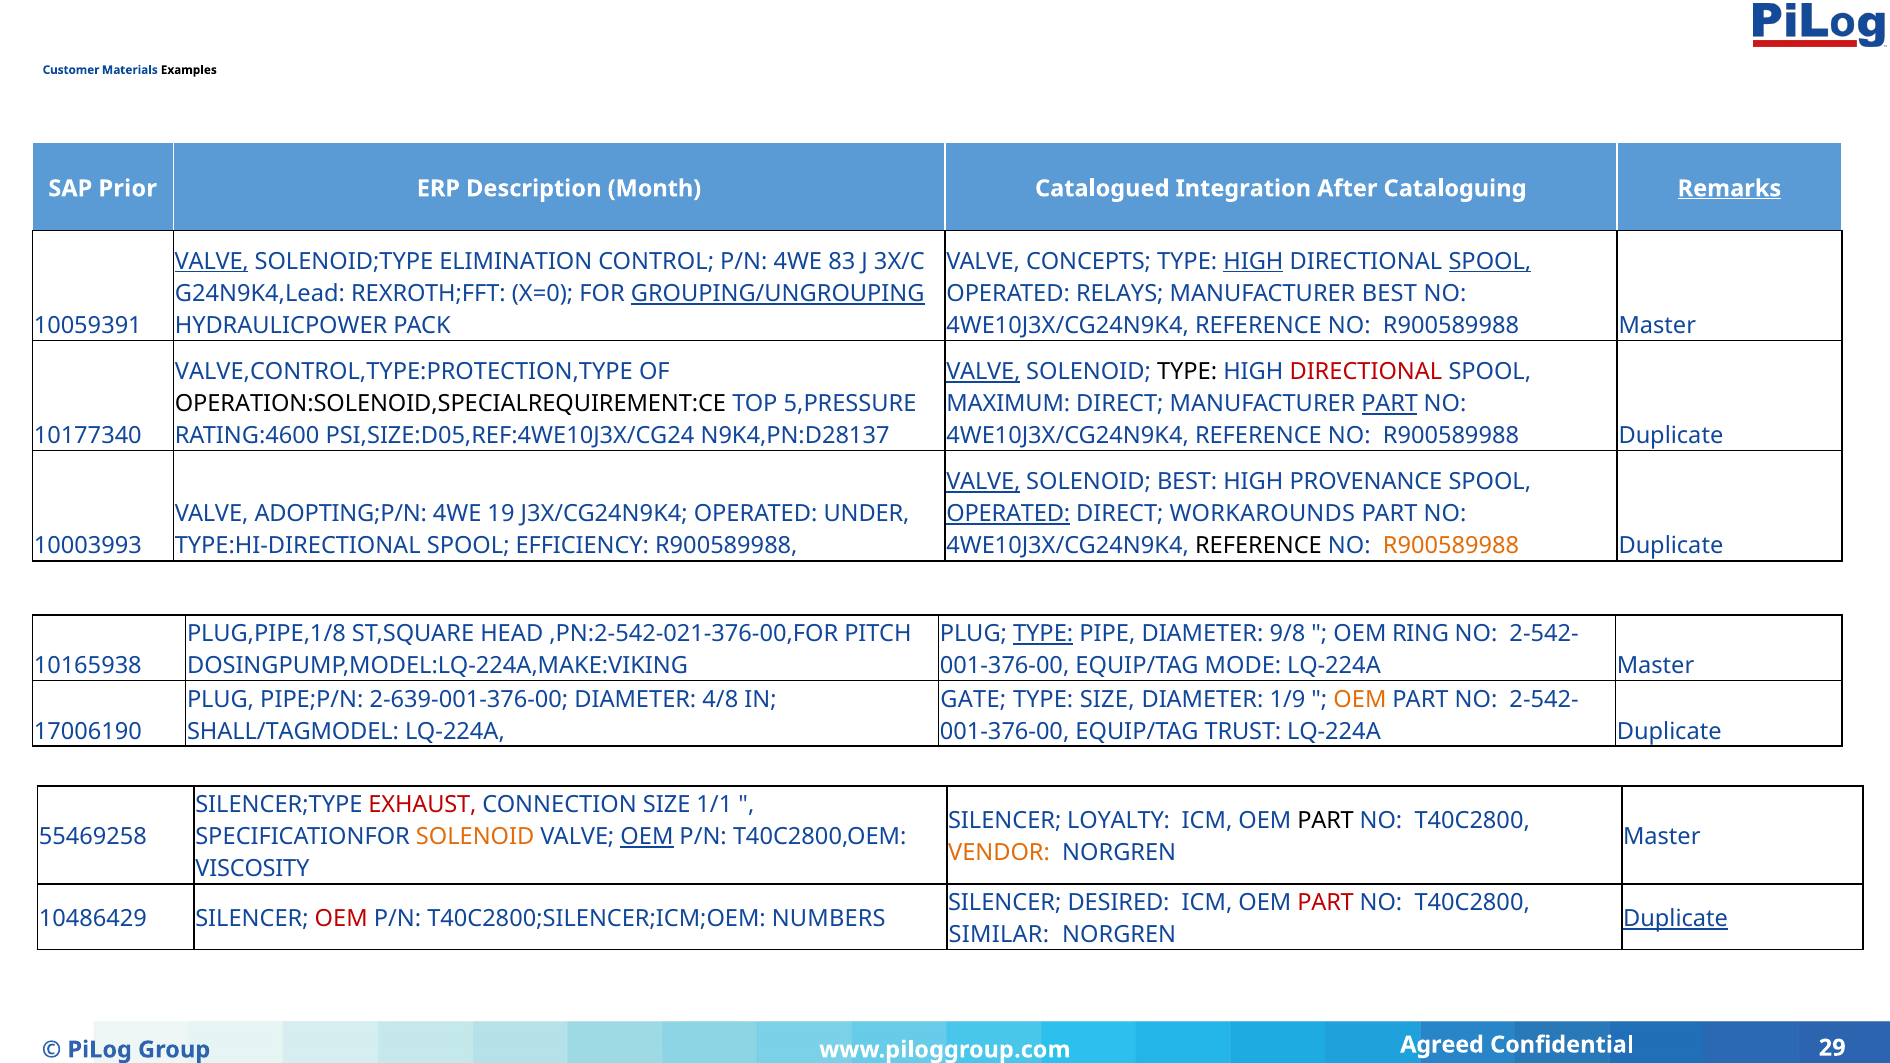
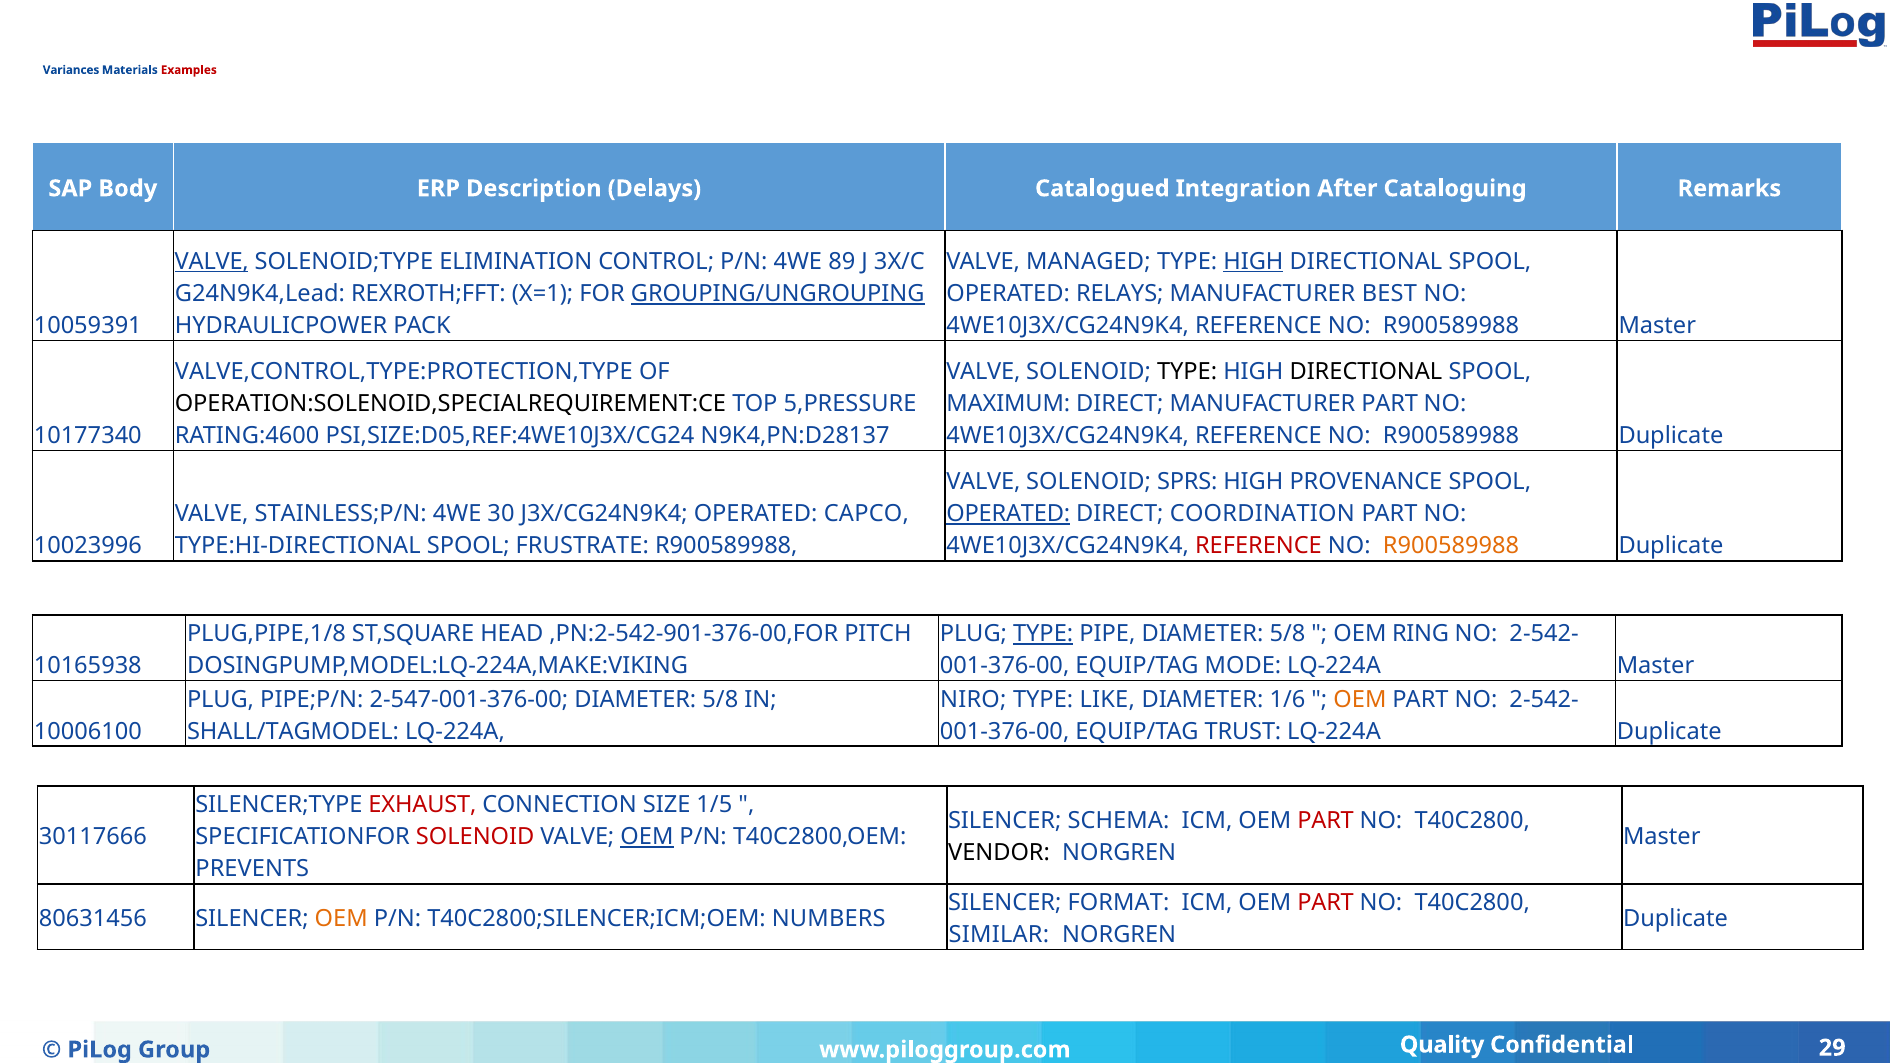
Customer: Customer -> Variances (71, 70)
Examples colour: black -> red (189, 70)
Prior: Prior -> Body (128, 189)
Month: Month -> Delays (654, 189)
Remarks underline: present -> none (1729, 189)
83: 83 -> 89 (842, 262)
CONCEPTS: CONCEPTS -> MANAGED (1088, 262)
SPOOL underline: present -> none (1490, 262)
X=0: X=0 -> X=1 (543, 294)
VALVE underline: present -> none (983, 372)
DIRECTIONAL colour: red -> black (1366, 372)
PART underline: present -> none (1390, 404)
VALVE underline: present -> none (983, 482)
SOLENOID BEST: BEST -> SPRS (1187, 482)
ADOPTING;P/N: ADOPTING;P/N -> STAINLESS;P/N (341, 514)
19: 19 -> 30 (501, 514)
UNDER: UNDER -> CAPCO (866, 514)
WORKAROUNDS: WORKAROUNDS -> COORDINATION (1262, 514)
10003993: 10003993 -> 10023996 (88, 546)
EFFICIENCY: EFFICIENCY -> FRUSTRATE (582, 546)
REFERENCE colour: black -> red (1258, 546)
,PN:2-542-021-376-00,FOR: ,PN:2-542-021-376-00,FOR -> ,PN:2-542-901-376-00,FOR (694, 634)
PIPE DIAMETER 9/8: 9/8 -> 5/8 (1287, 634)
2-639-001-376-00: 2-639-001-376-00 -> 2-547-001-376-00 (469, 700)
4/8: 4/8 -> 5/8 (720, 700)
GATE: GATE -> NIRO (973, 700)
TYPE SIZE: SIZE -> LIKE (1107, 700)
1/9: 1/9 -> 1/6 (1287, 700)
17006190: 17006190 -> 10006100 (88, 732)
1/1: 1/1 -> 1/5 (714, 805)
LOYALTY: LOYALTY -> SCHEMA (1118, 821)
PART colour: black -> red (1326, 821)
55469258: 55469258 -> 30117666 (93, 837)
SOLENOID colour: orange -> red (475, 837)
VENDOR colour: orange -> black (999, 853)
VISCOSITY: VISCOSITY -> PREVENTS (252, 869)
DESIRED: DESIRED -> FORMAT (1118, 903)
10486429: 10486429 -> 80631456 (93, 919)
OEM colour: red -> orange (341, 919)
Duplicate underline: present -> none (1676, 919)
Agreed: Agreed -> Quality (1442, 1045)
